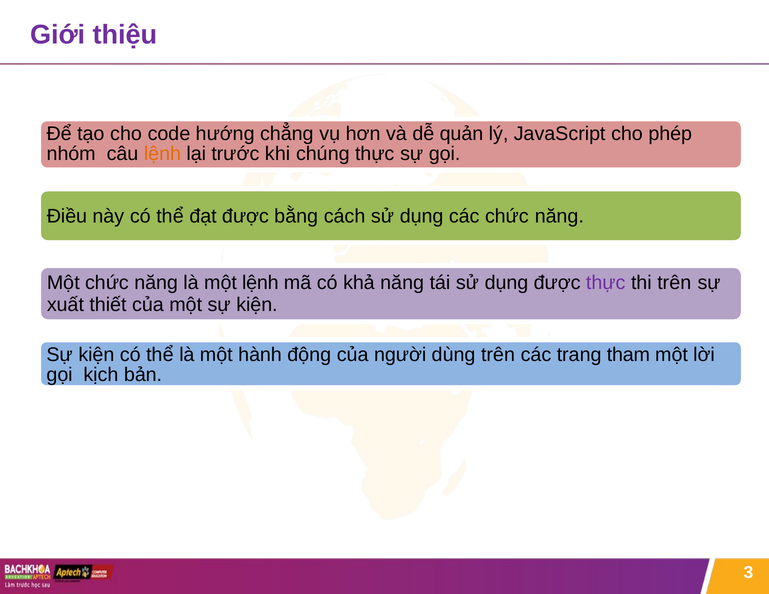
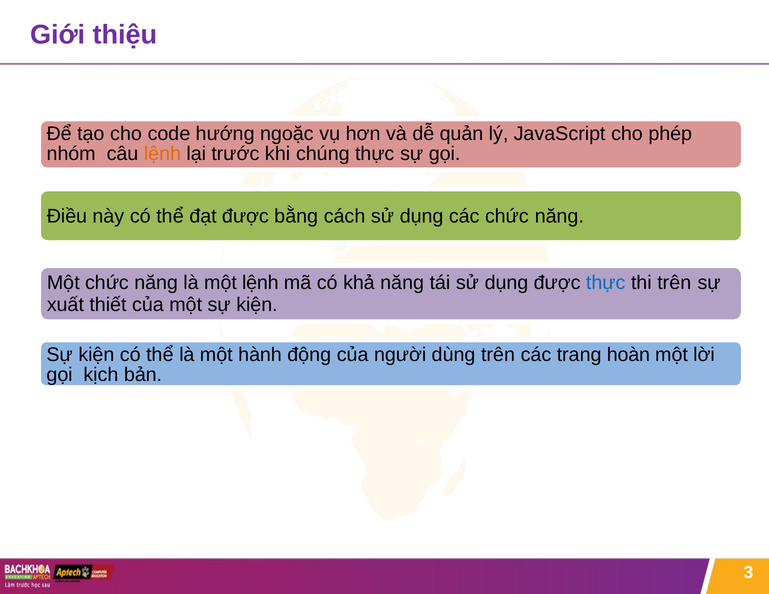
chẳng: chẳng -> ngoặc (287, 134)
thực colour: purple -> blue (606, 283)
tham: tham -> hoàn (628, 355)
